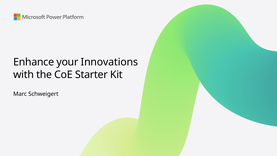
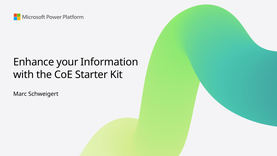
Innovations: Innovations -> Information (109, 62)
